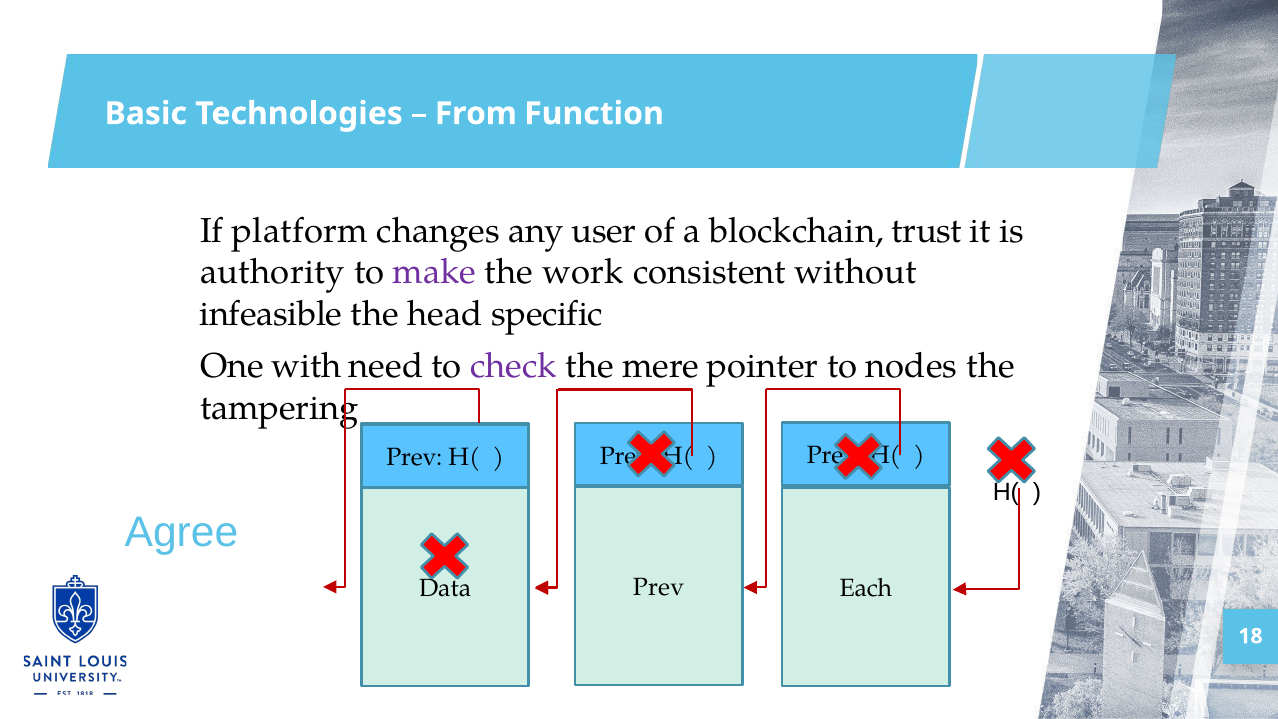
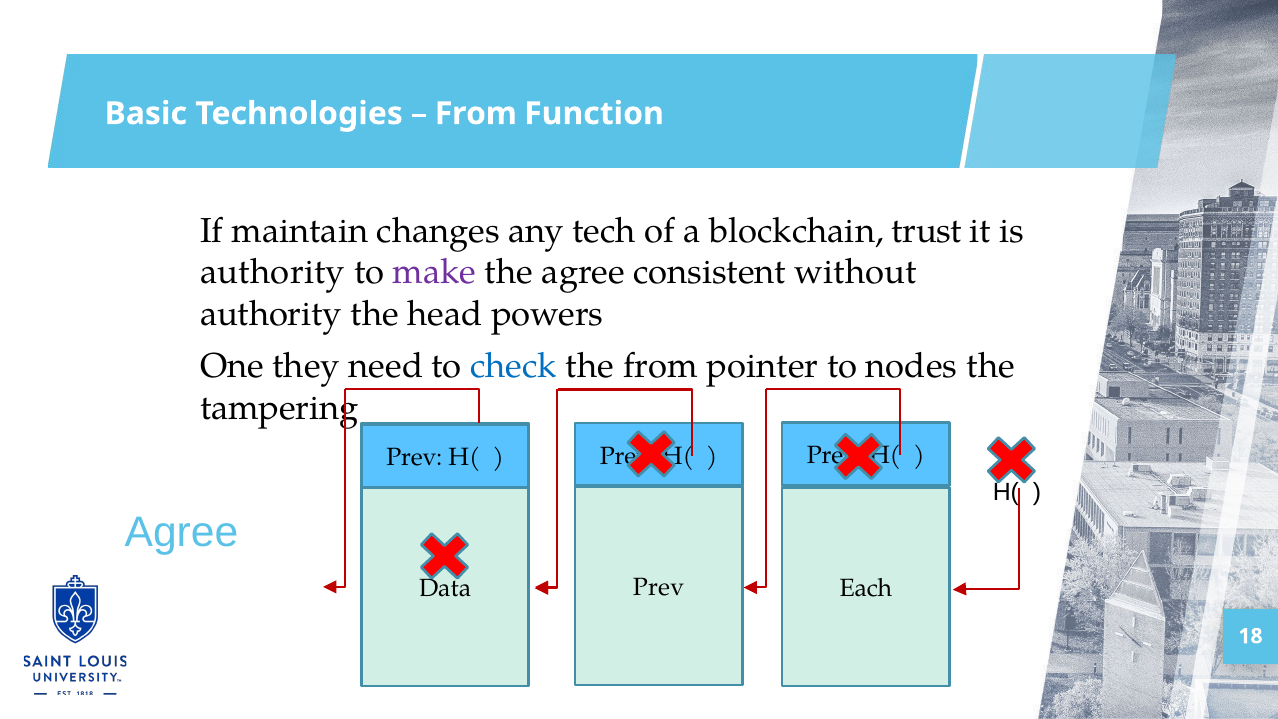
platform: platform -> maintain (300, 231)
user: user -> tech (604, 231)
the work: work -> agree (583, 272)
infeasible: infeasible -> authority (271, 314)
specific: specific -> powers (547, 314)
with: with -> they (306, 366)
check colour: purple -> blue (514, 366)
the mere: mere -> from (661, 366)
